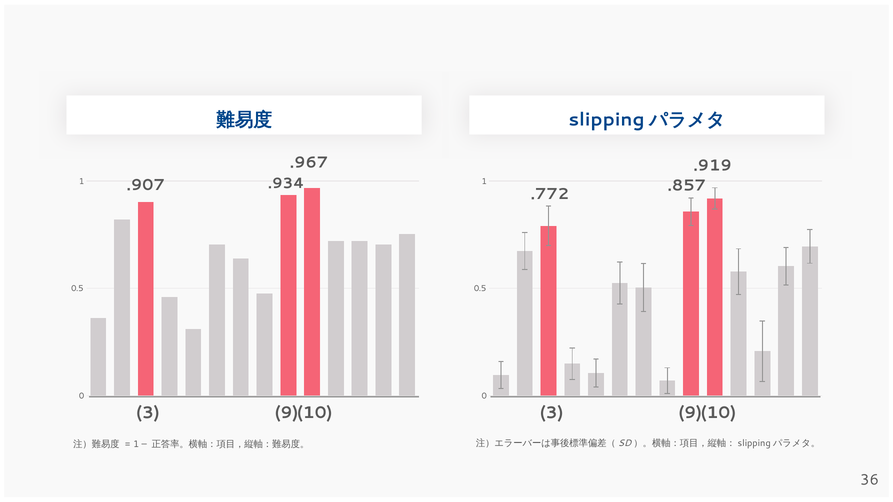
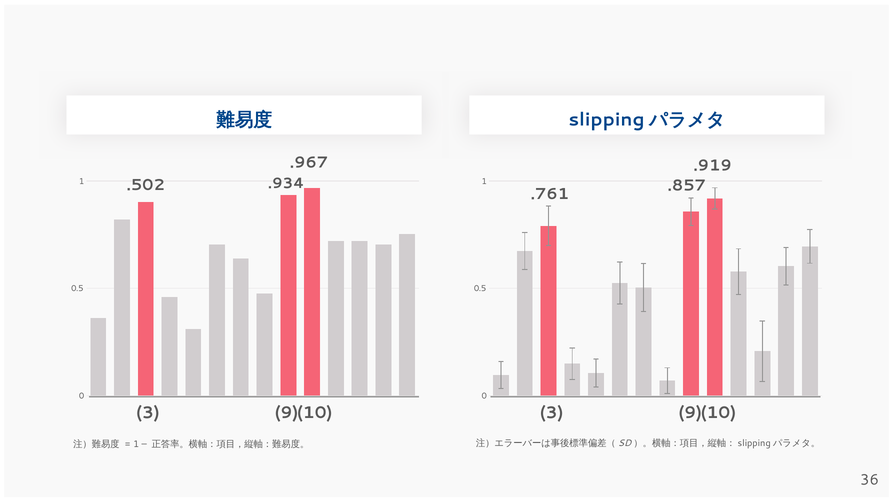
.907: .907 -> .502 (146, 185)
.772: .772 -> .761 (550, 194)
